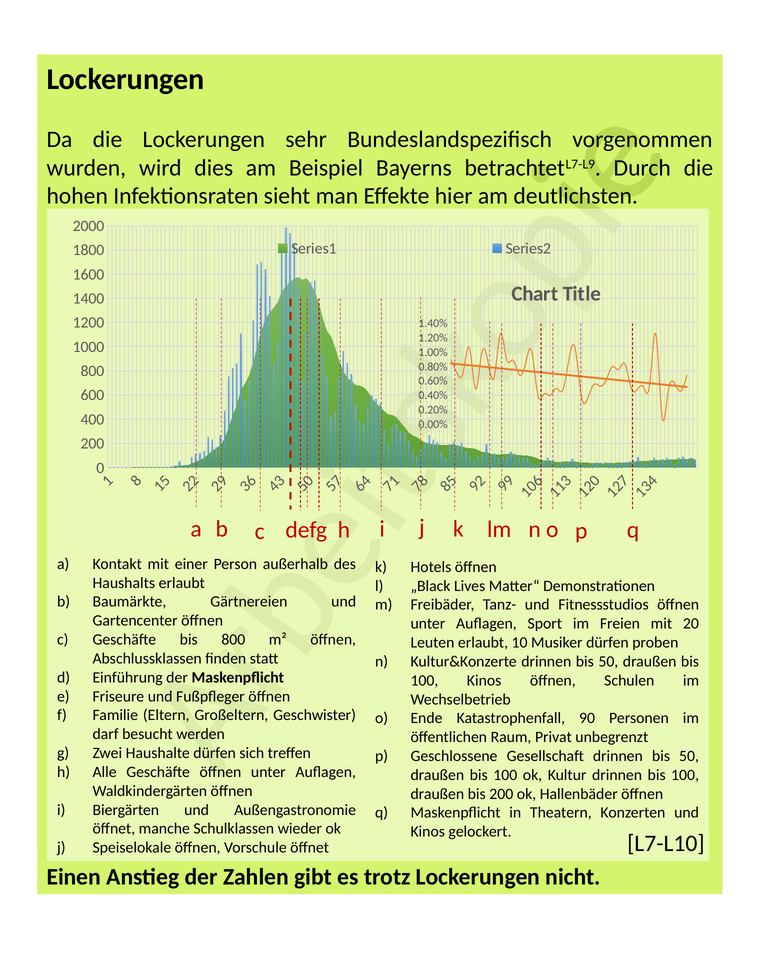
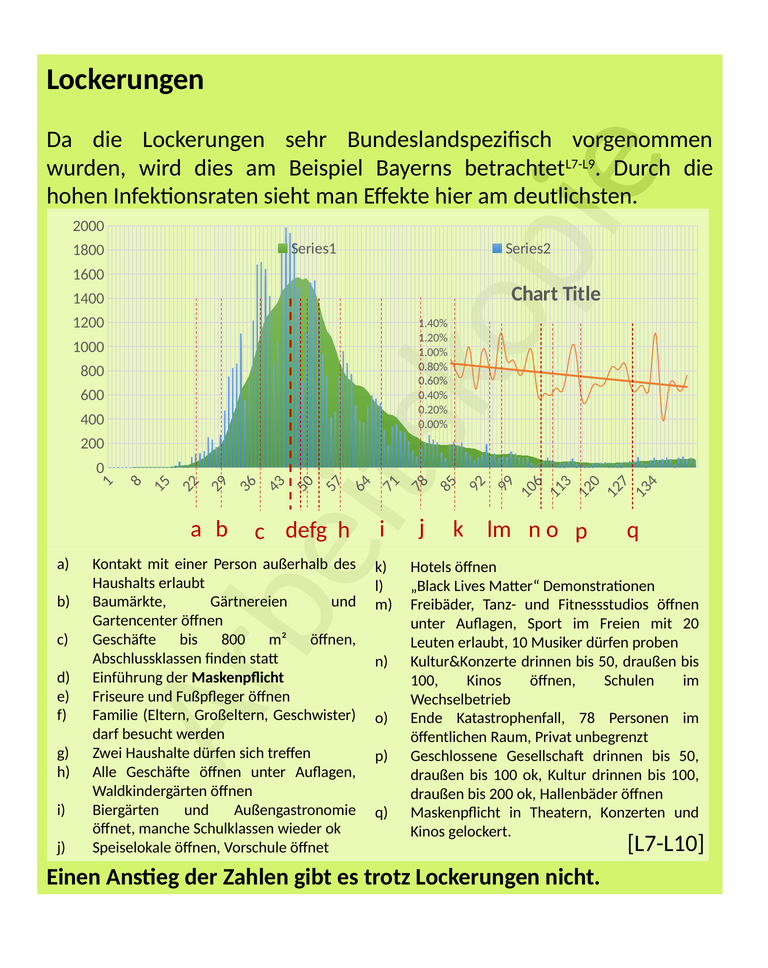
90: 90 -> 78 (587, 719)
